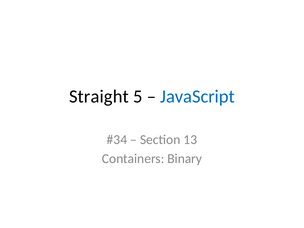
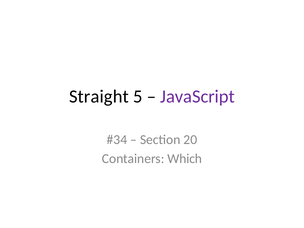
JavaScript colour: blue -> purple (197, 97)
13: 13 -> 20 (190, 140)
Binary: Binary -> Which (185, 159)
